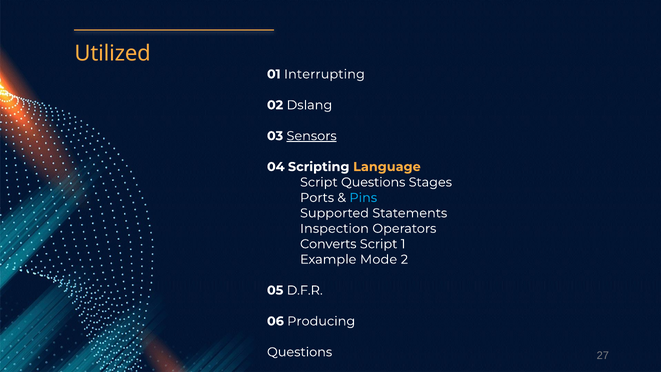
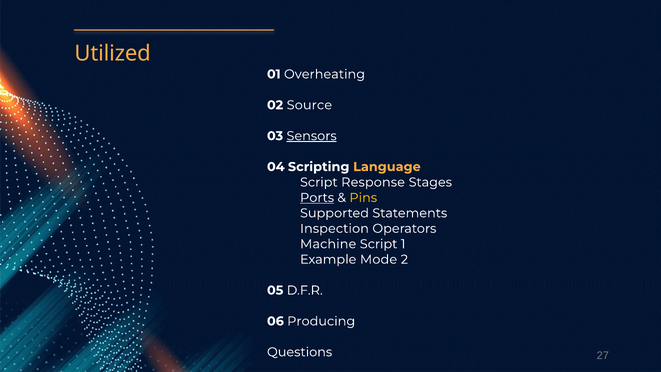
Interrupting: Interrupting -> Overheating (325, 74)
Dslang: Dslang -> Source (309, 105)
Script Questions: Questions -> Response (373, 182)
Ports underline: none -> present (317, 198)
Pins colour: light blue -> yellow (363, 198)
Converts: Converts -> Machine (328, 244)
